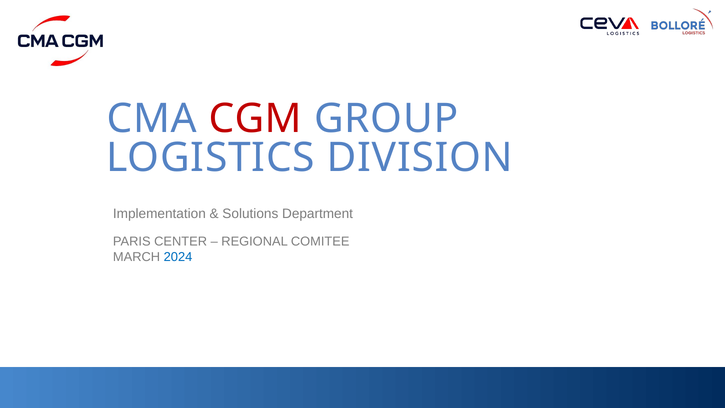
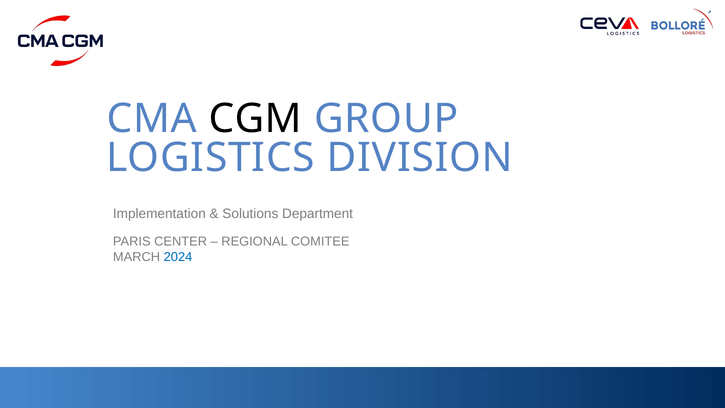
CGM colour: red -> black (255, 119)
